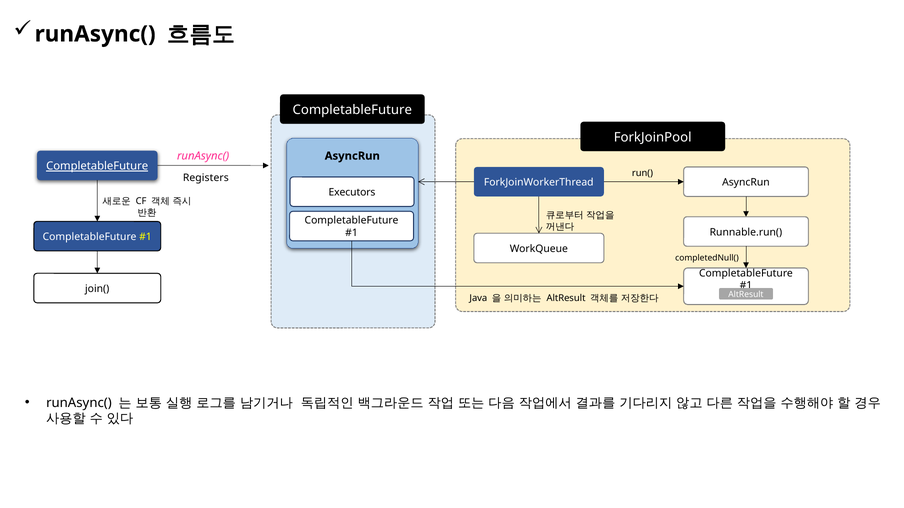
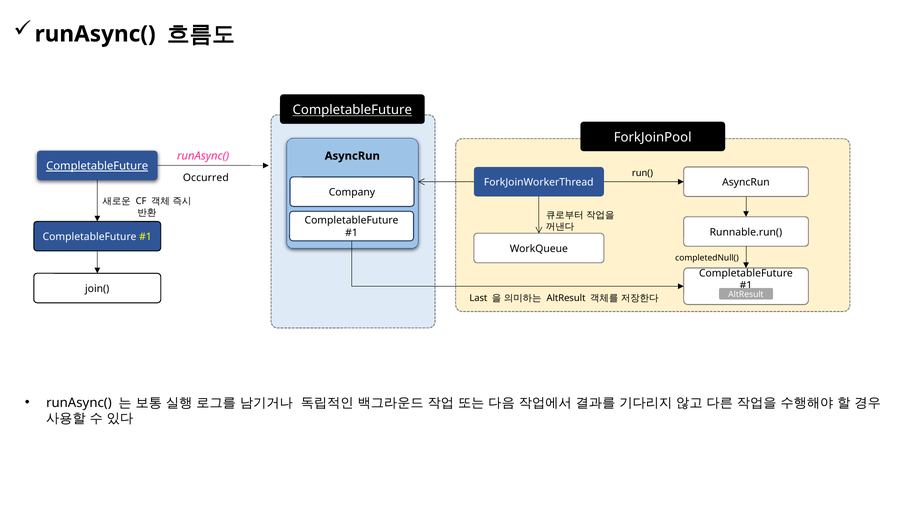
CompletableFuture underline: none -> present (352, 110)
Registers: Registers -> Occurred (206, 178)
Executors: Executors -> Company (352, 193)
Java: Java -> Last (478, 298)
